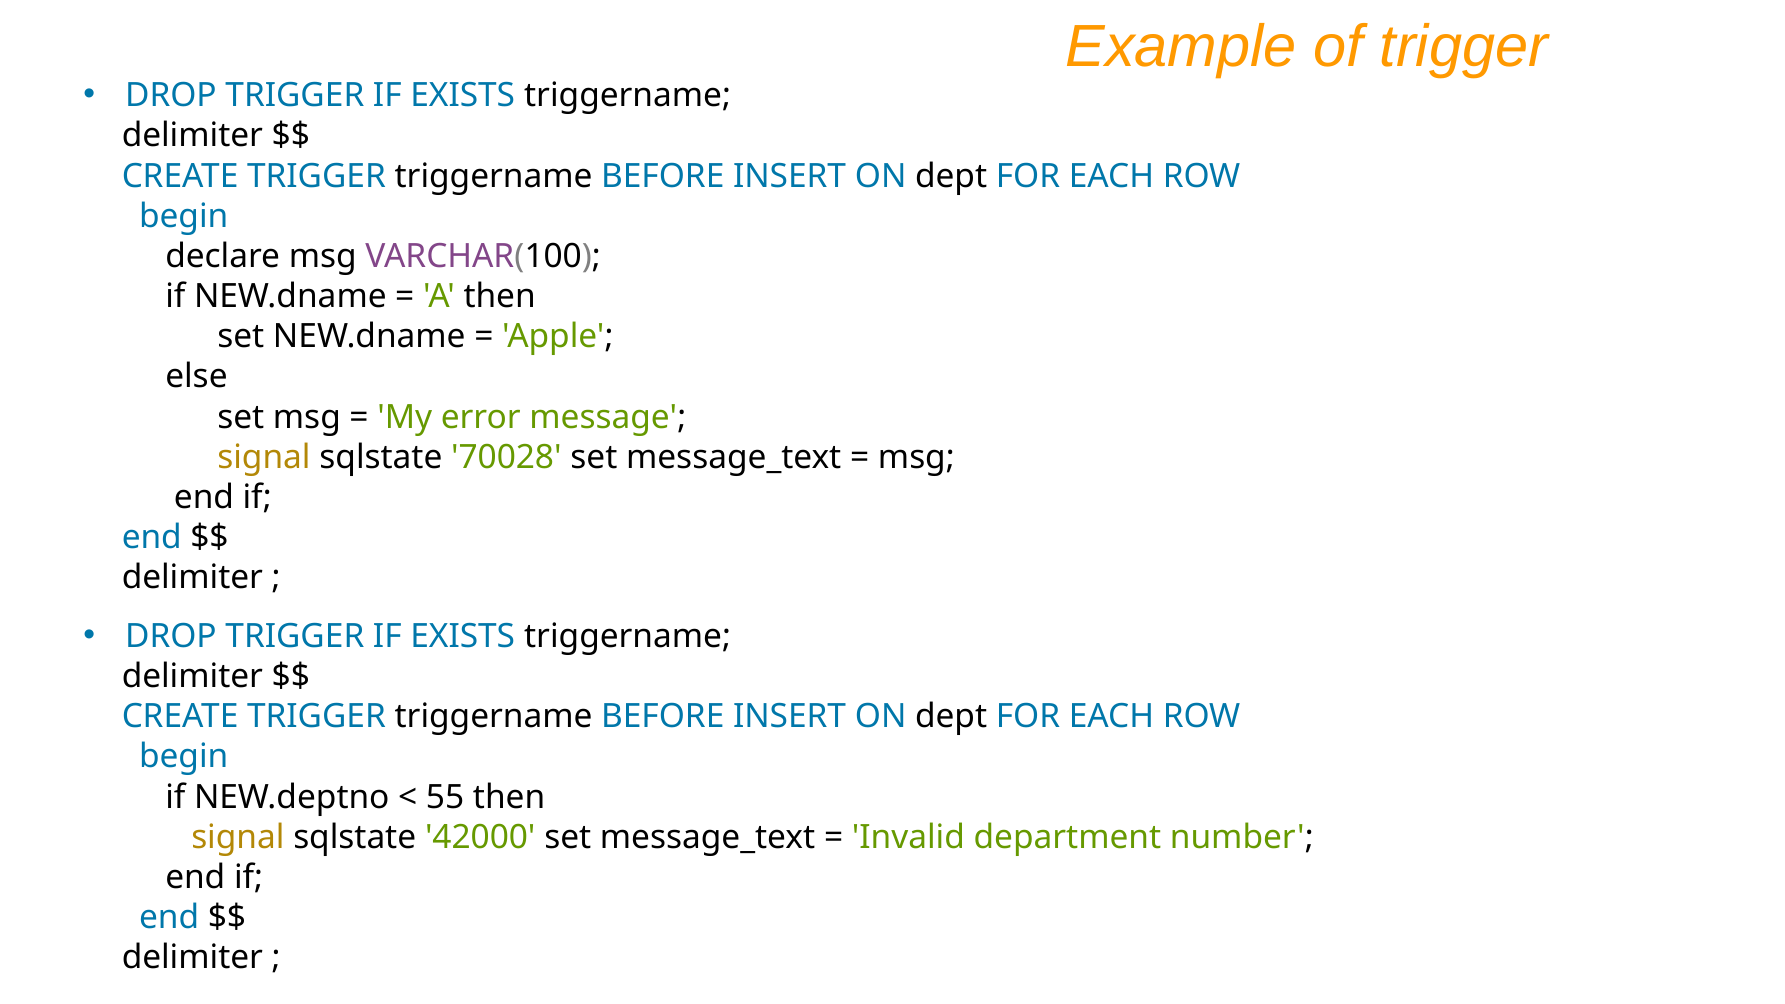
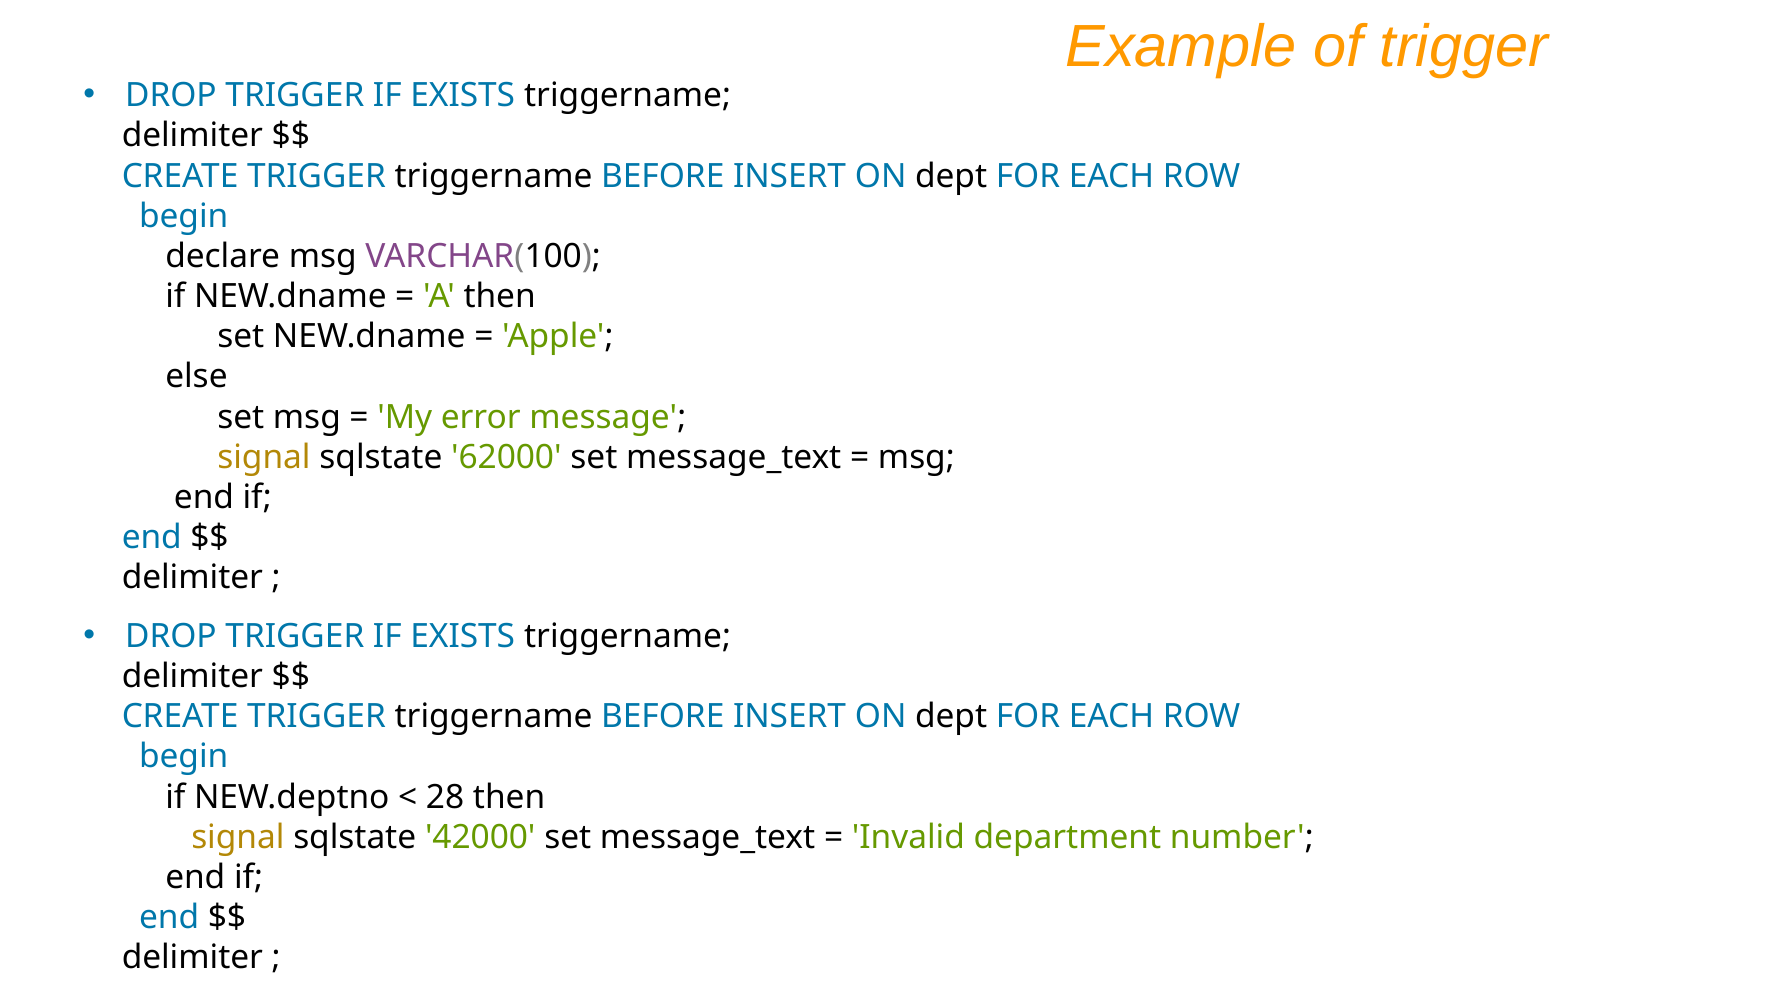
70028: 70028 -> 62000 (506, 457)
55: 55 -> 28 (445, 797)
